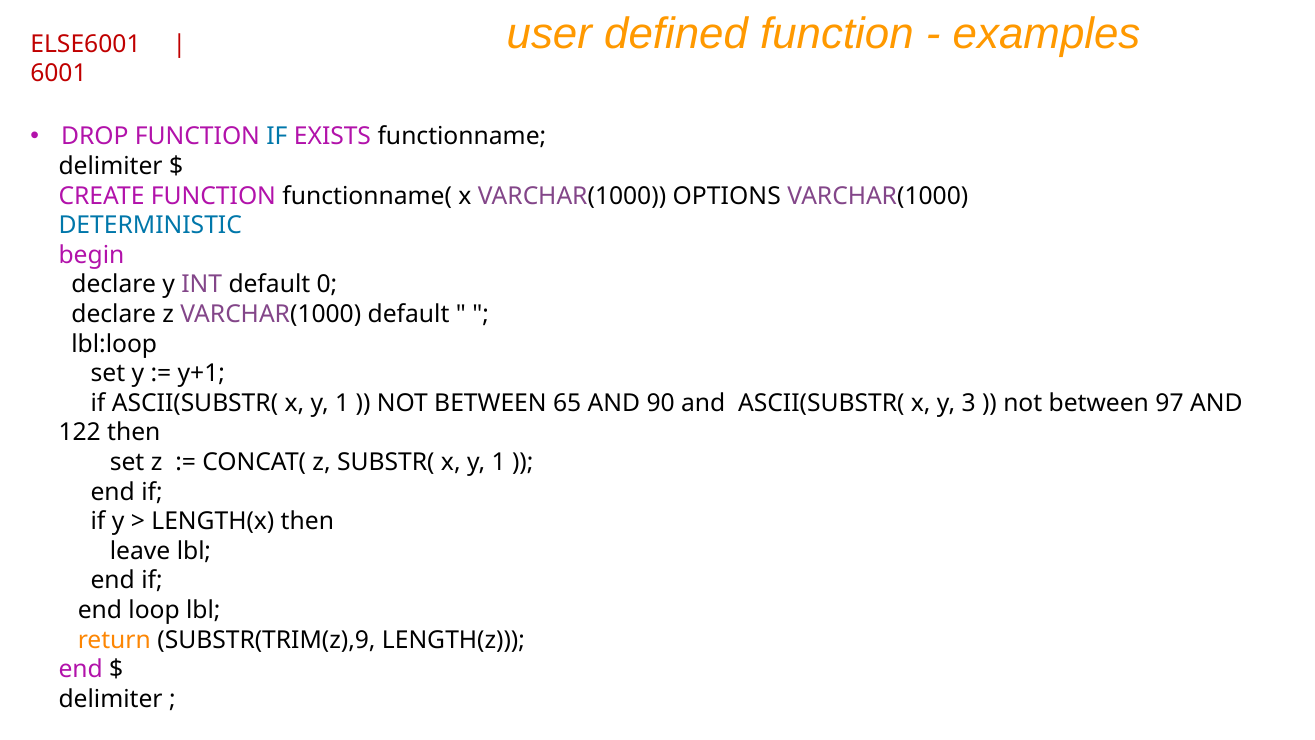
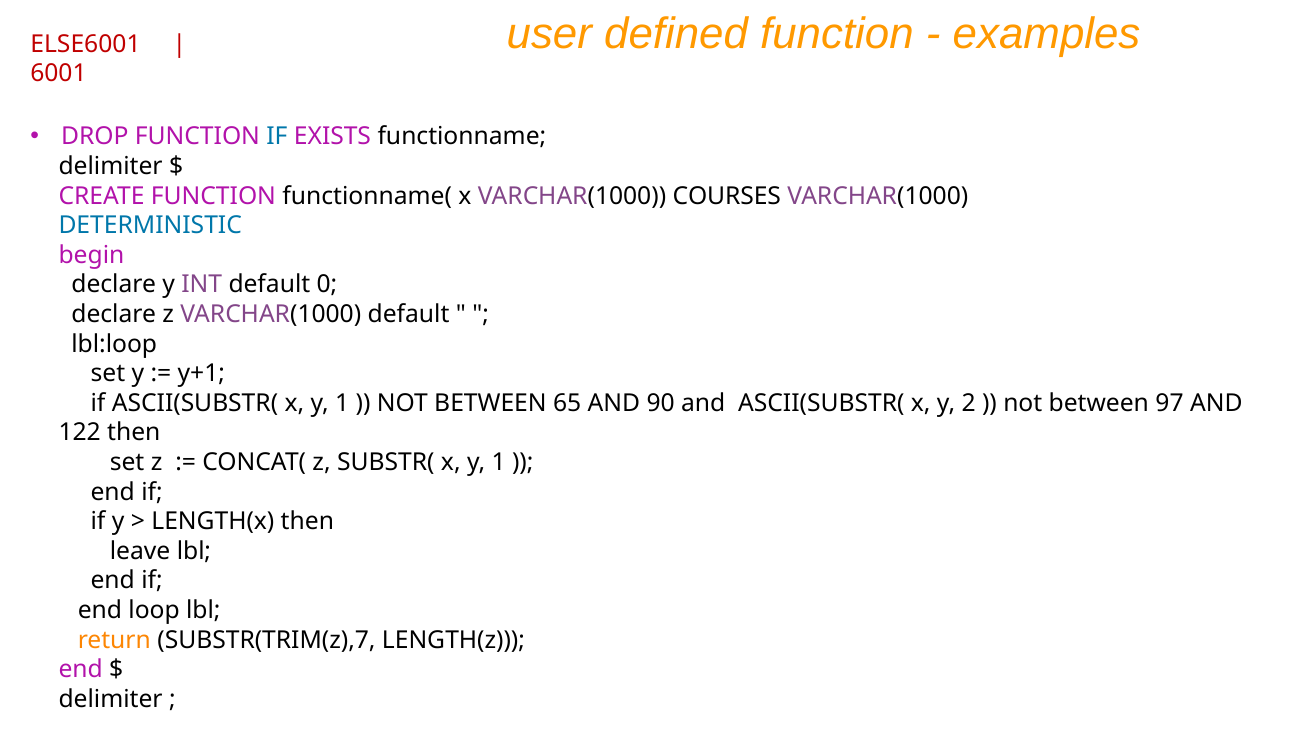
OPTIONS: OPTIONS -> COURSES (727, 196)
3: 3 -> 2 (969, 403)
SUBSTR(TRIM(z),9: SUBSTR(TRIM(z),9 -> SUBSTR(TRIM(z),7 (266, 640)
